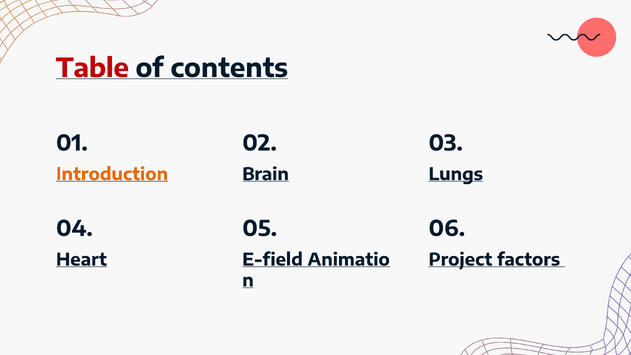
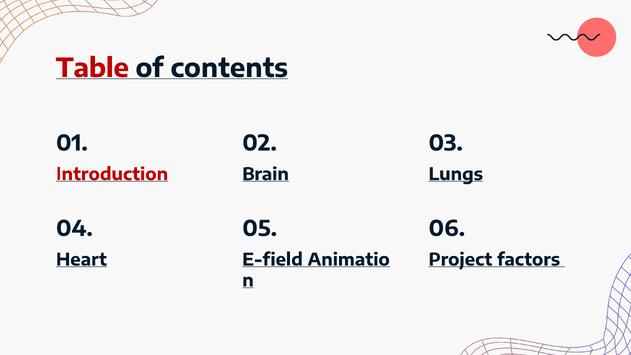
Introduction colour: orange -> red (112, 174)
